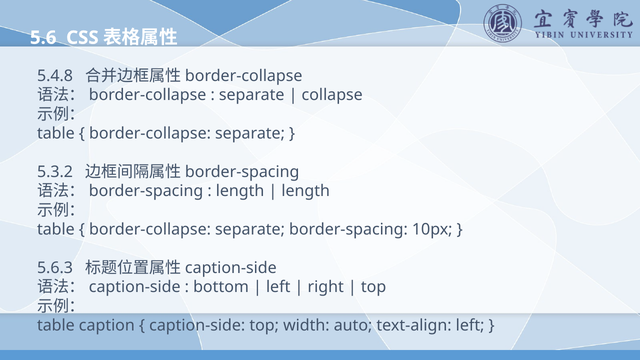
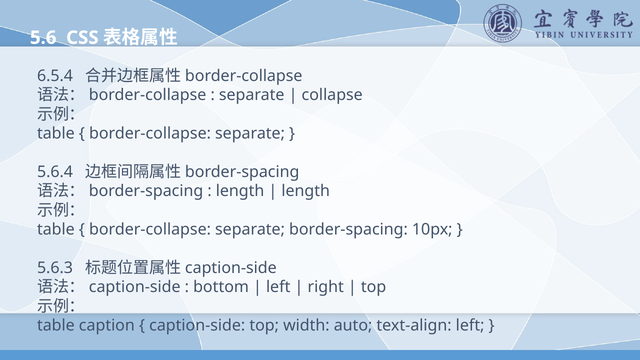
5.4.8: 5.4.8 -> 6.5.4 (55, 76)
5.3.2: 5.3.2 -> 5.6.4 (55, 172)
